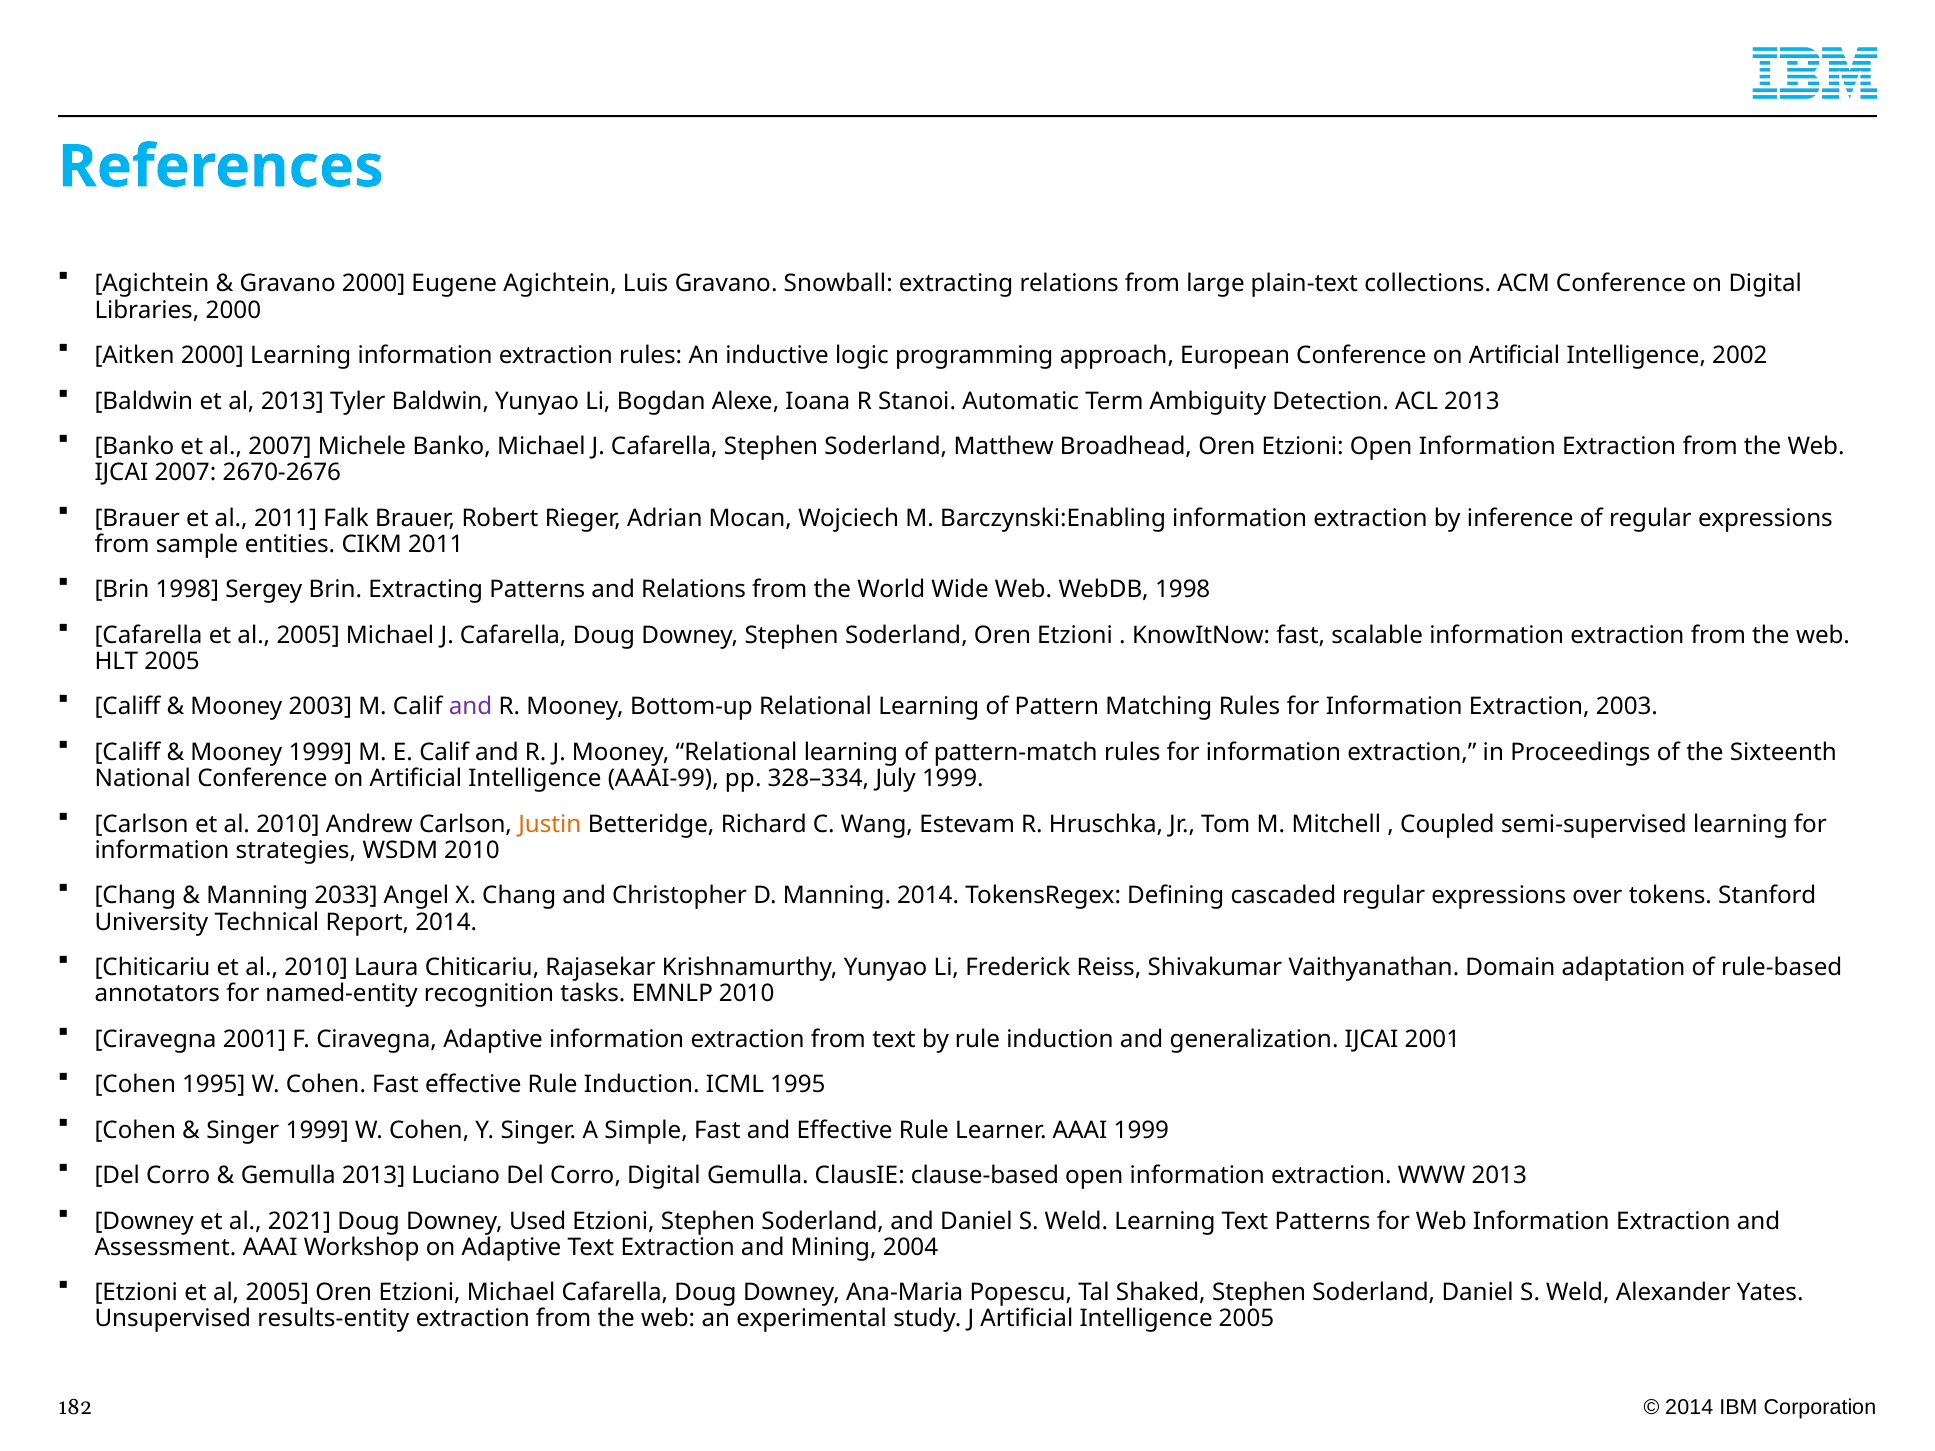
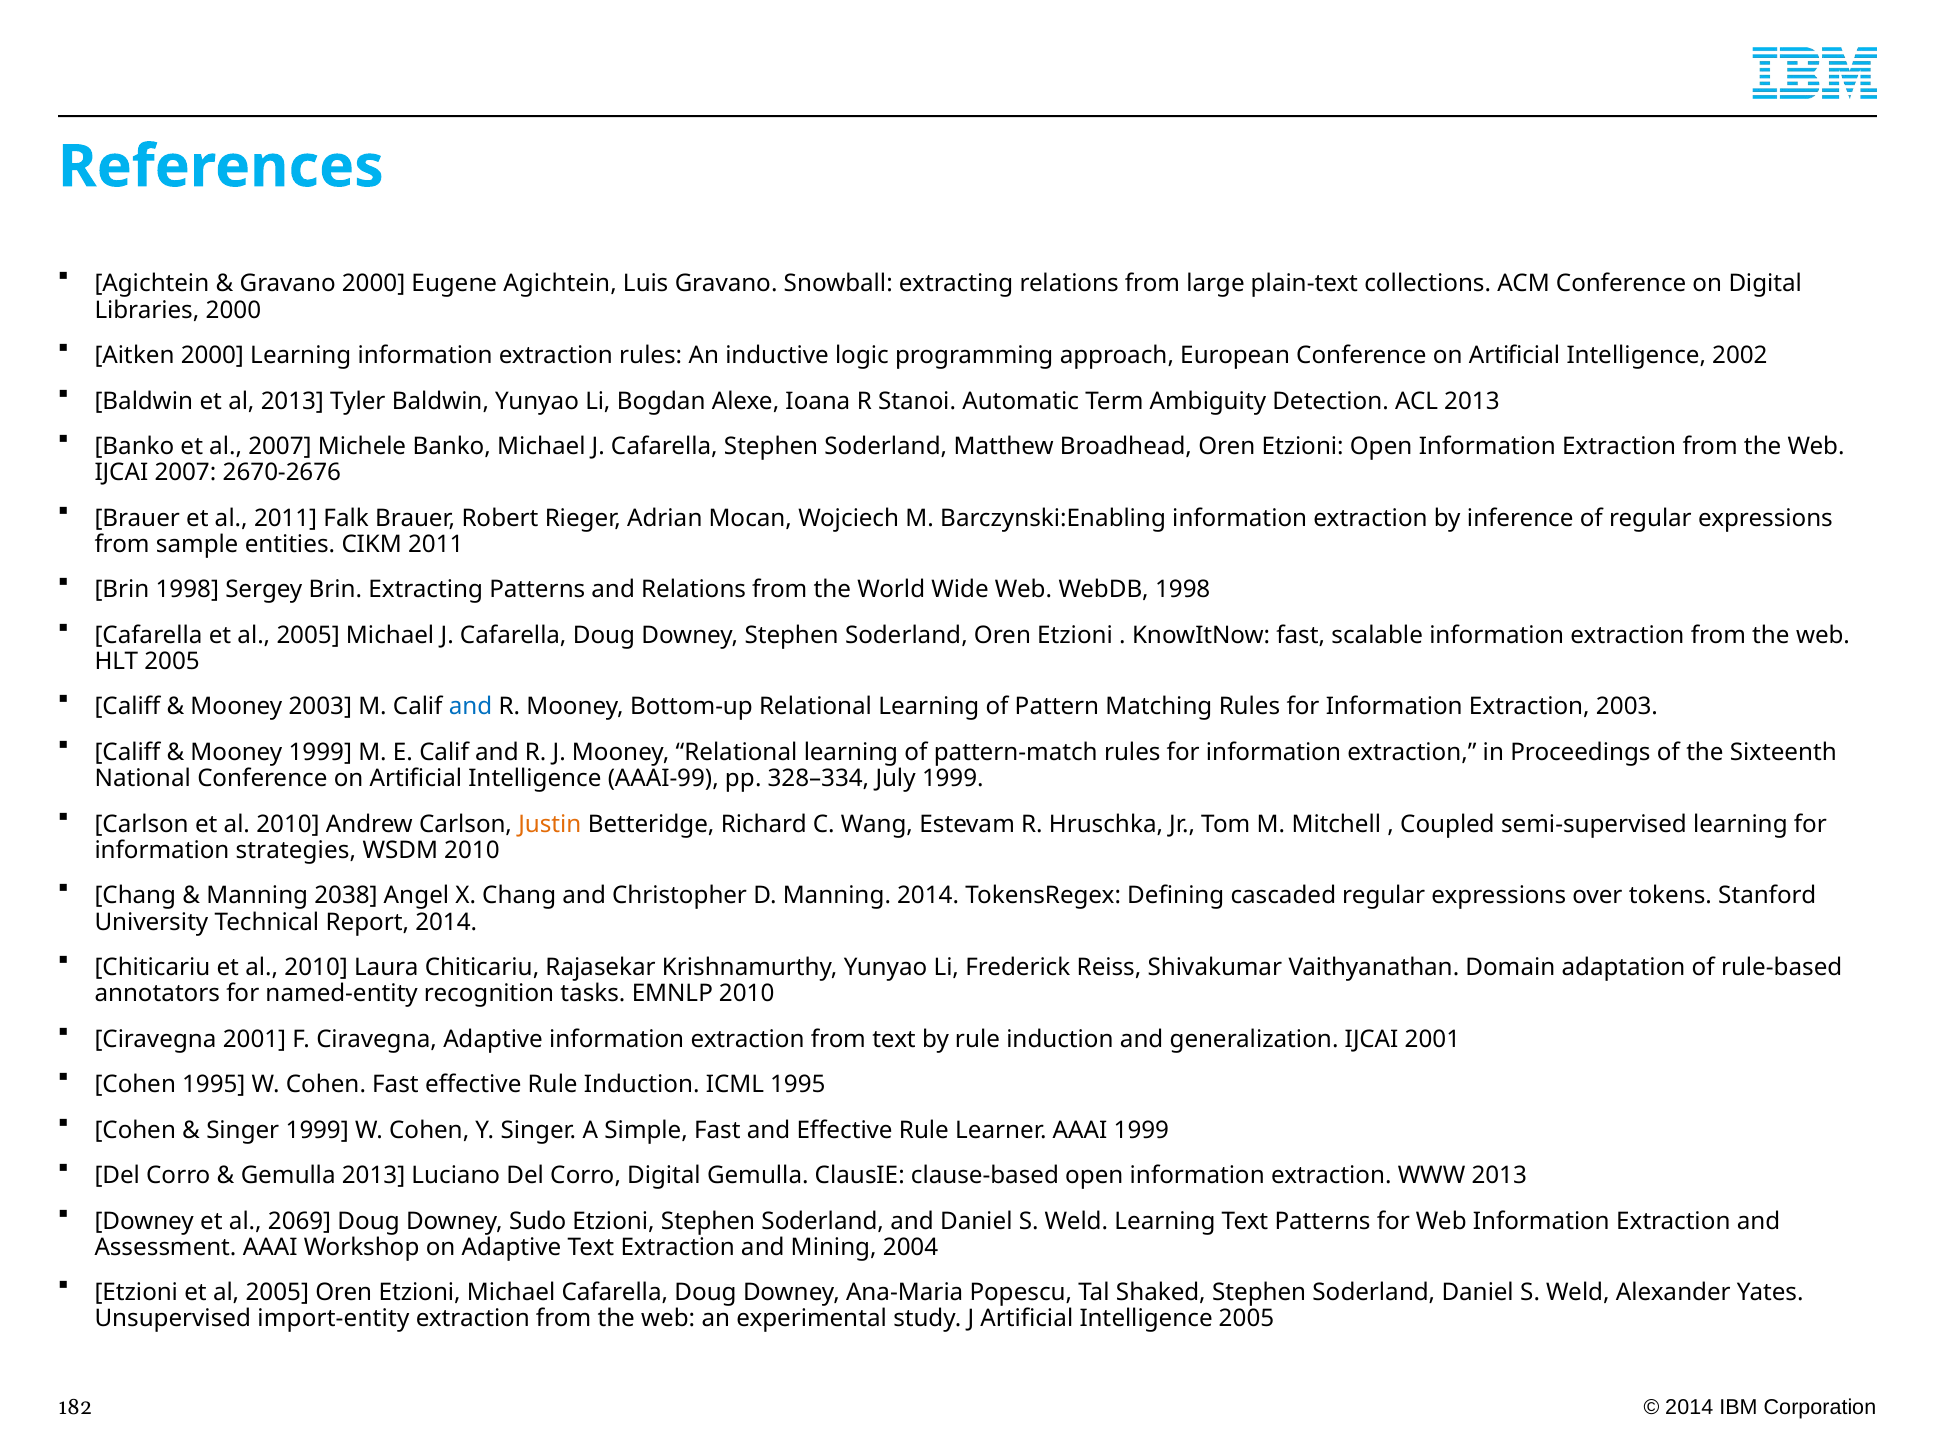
and colour: purple -> blue (471, 707)
2033: 2033 -> 2038 (346, 896)
2021: 2021 -> 2069 (300, 1221)
Used: Used -> Sudo (538, 1221)
results-entity: results-entity -> import-entity (333, 1319)
